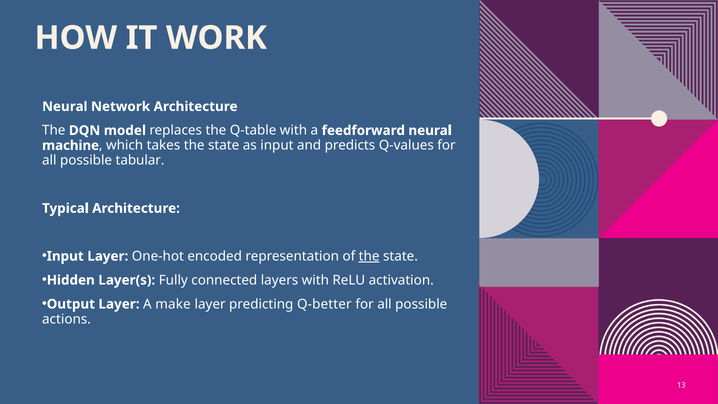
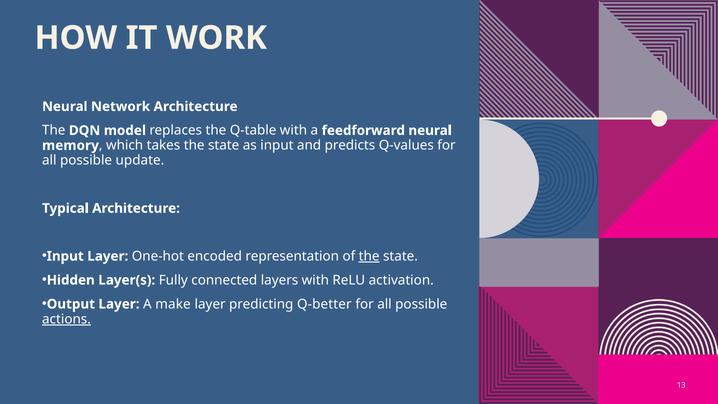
machine: machine -> memory (70, 145)
tabular: tabular -> update (140, 160)
actions underline: none -> present (66, 319)
